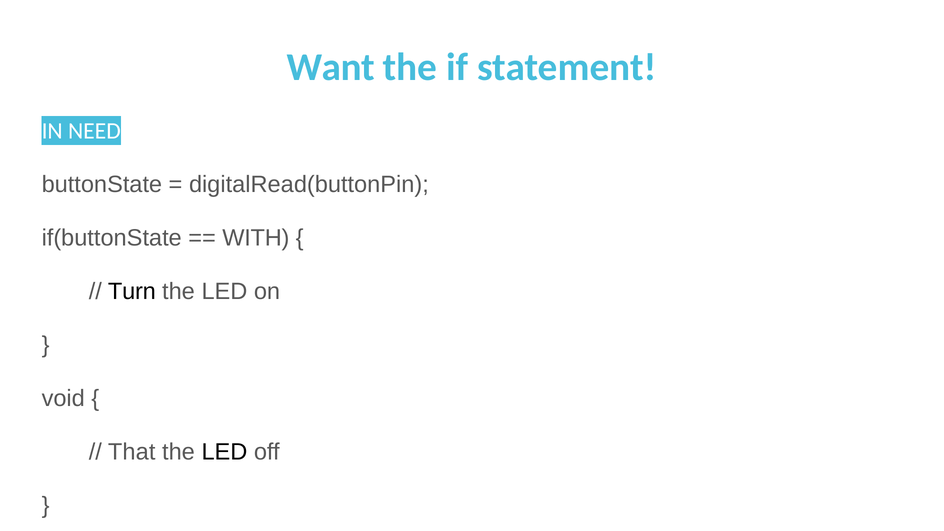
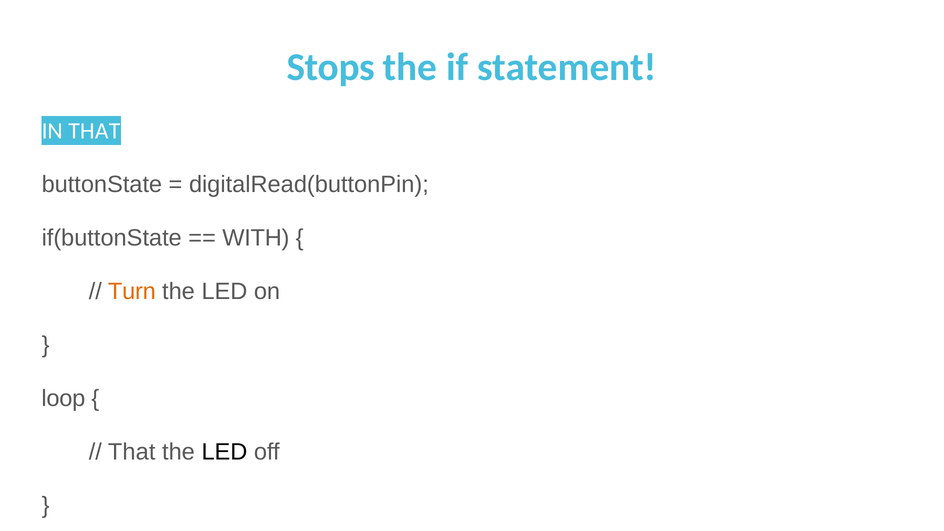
Want: Want -> Stops (331, 67)
IN NEED: NEED -> THAT (94, 131)
Turn colour: black -> orange (132, 291)
void: void -> loop (63, 398)
